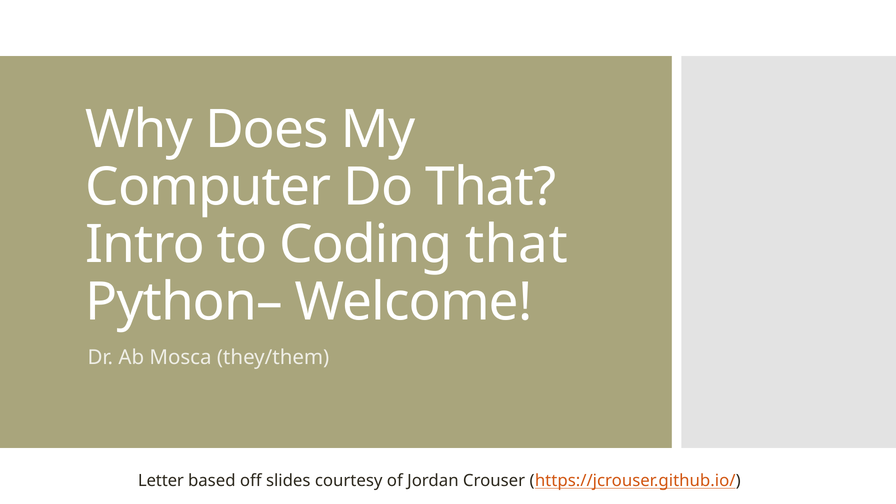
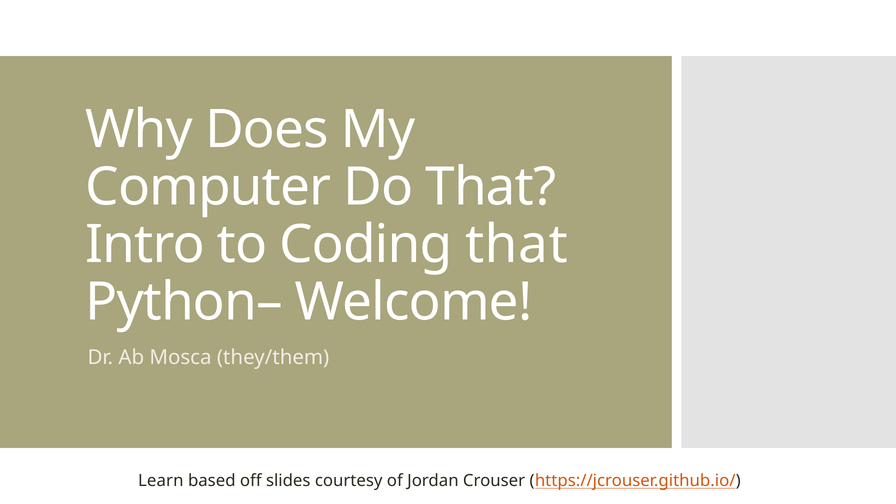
Letter: Letter -> Learn (161, 481)
